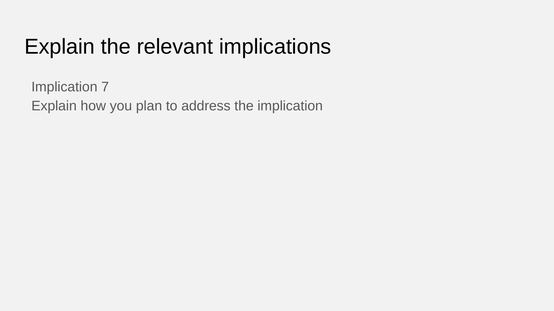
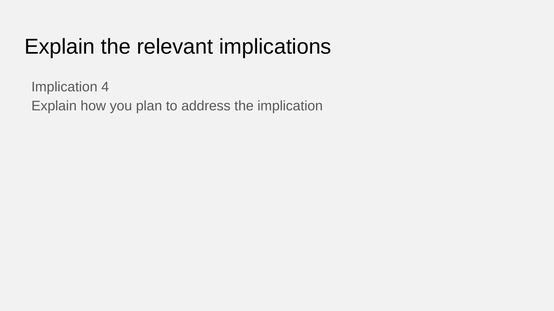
7: 7 -> 4 (105, 87)
